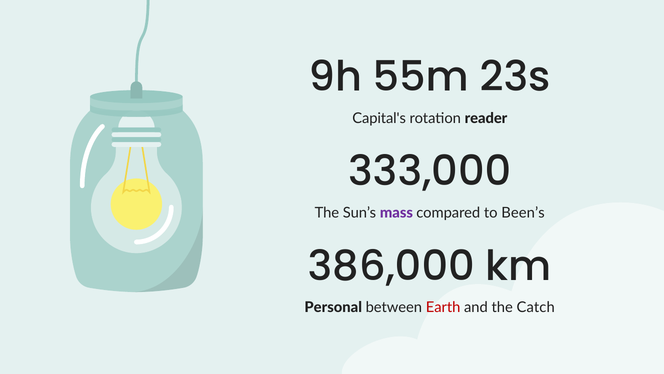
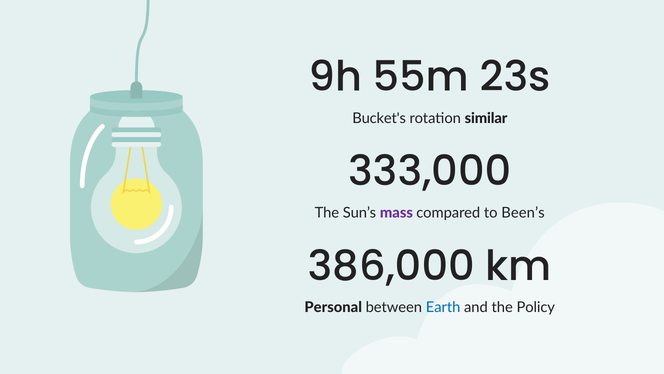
Capital's: Capital's -> Bucket's (379, 118)
reader: reader -> similar (486, 118)
Earth colour: red -> blue (443, 307)
Catch: Catch -> Policy (536, 307)
